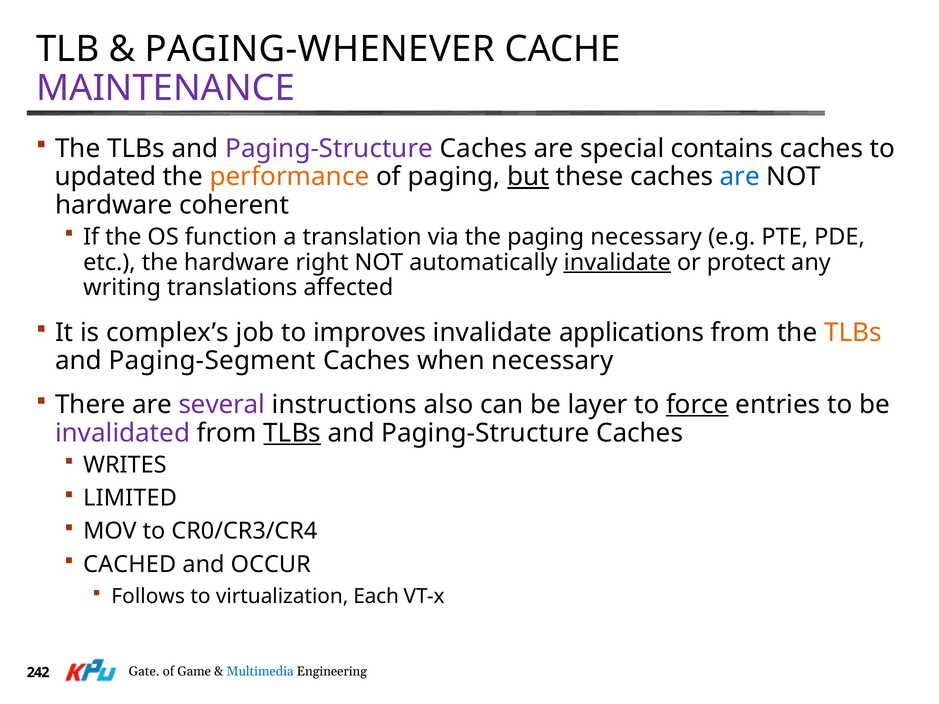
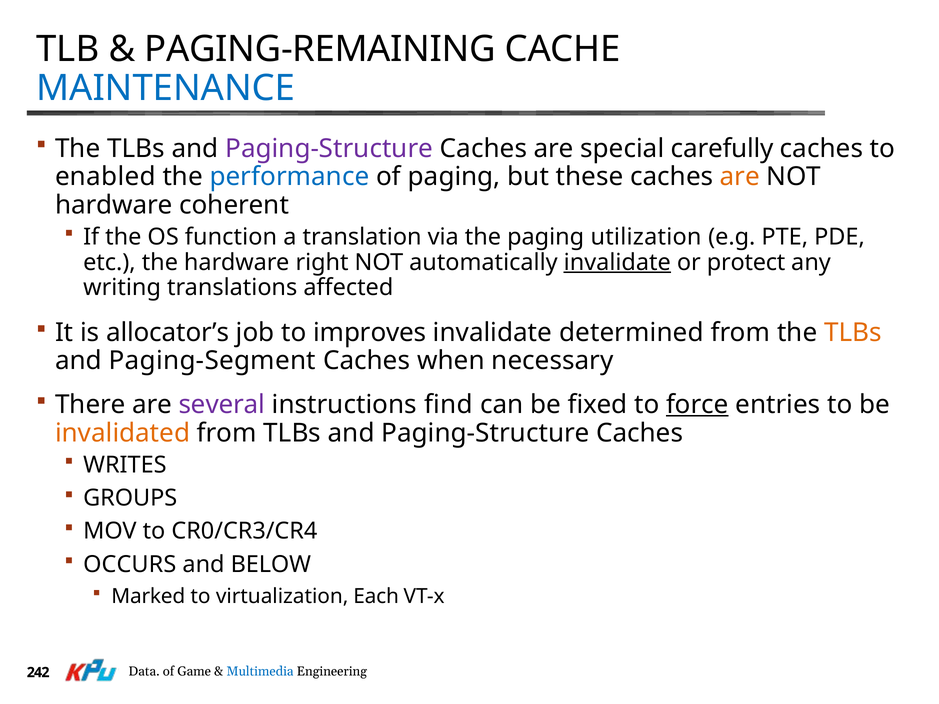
PAGING-WHENEVER: PAGING-WHENEVER -> PAGING-REMAINING (320, 49)
MAINTENANCE colour: purple -> blue (166, 88)
contains: contains -> carefully (722, 149)
updated: updated -> enabled (105, 177)
performance colour: orange -> blue (290, 177)
but underline: present -> none (528, 177)
are colour: blue -> orange (740, 177)
paging necessary: necessary -> utilization (646, 237)
complex’s: complex’s -> allocator’s (168, 333)
applications: applications -> determined (631, 333)
also: also -> find (448, 405)
layer: layer -> fixed (598, 405)
invalidated colour: purple -> orange (123, 433)
TLBs underline: present -> none (292, 433)
LIMITED: LIMITED -> GROUPS (130, 498)
CACHED: CACHED -> OCCURS (130, 565)
OCCUR: OCCUR -> BELOW (271, 565)
Follows: Follows -> Marked (148, 596)
Gate: Gate -> Data (144, 672)
